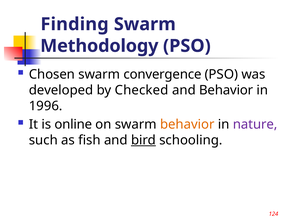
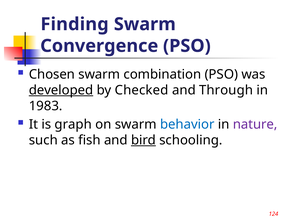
Methodology: Methodology -> Convergence (99, 46)
convergence: convergence -> combination (162, 74)
developed underline: none -> present (61, 90)
and Behavior: Behavior -> Through (226, 90)
1996: 1996 -> 1983 (46, 106)
online: online -> graph (73, 124)
behavior colour: orange -> blue (187, 124)
